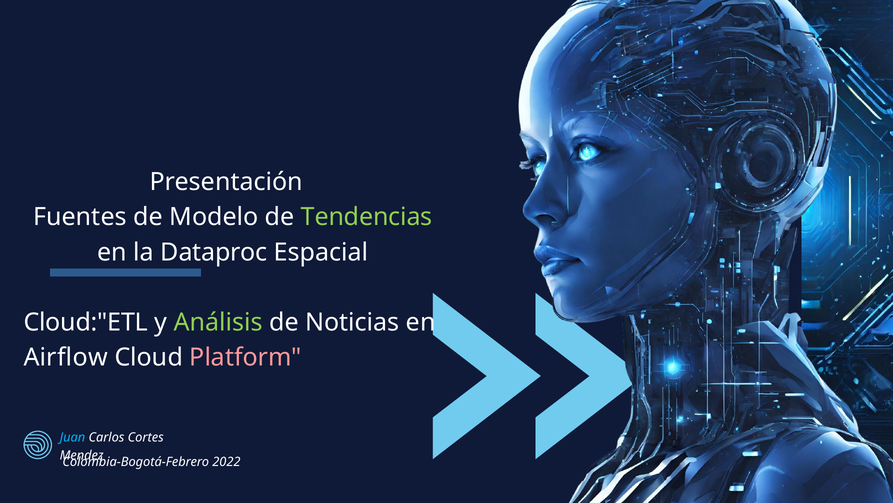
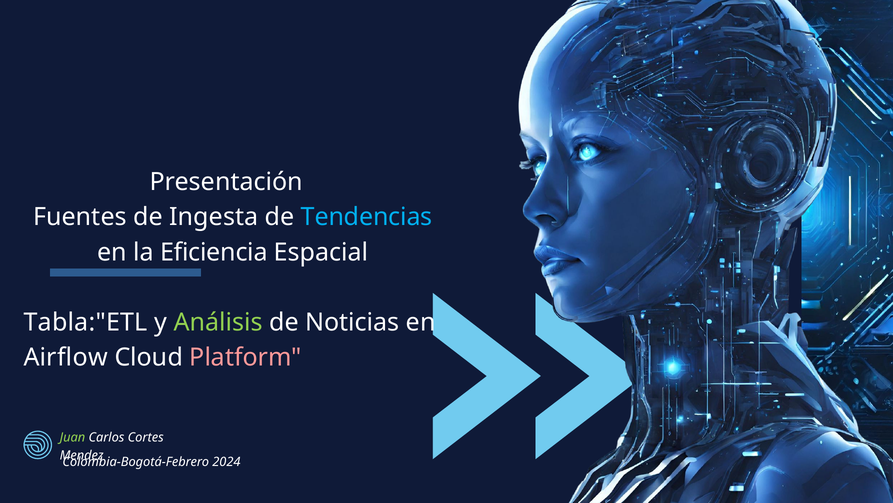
Modelo: Modelo -> Ingesta (214, 217)
Tendencias colour: light green -> light blue (367, 217)
Dataproc: Dataproc -> Eficiencia (214, 252)
Cloud:"ETL: Cloud:"ETL -> Tabla:"ETL (86, 322)
Juan colour: light blue -> light green (72, 437)
2022: 2022 -> 2024 (226, 461)
